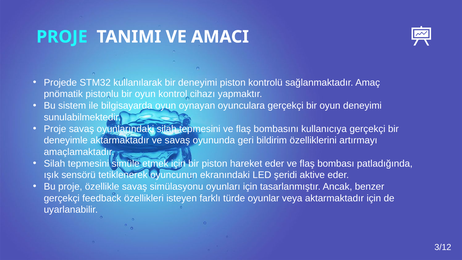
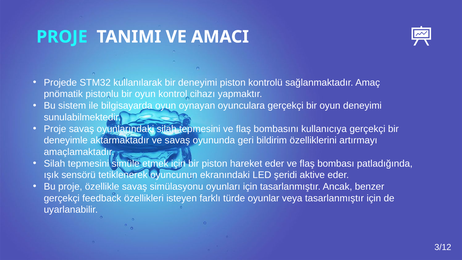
veya aktarmaktadır: aktarmaktadır -> tasarlanmıştır (334, 198)
